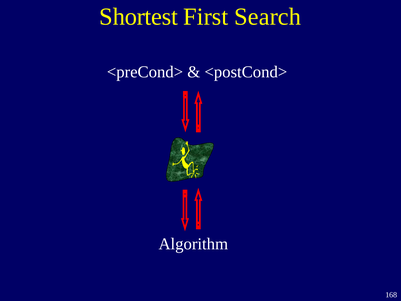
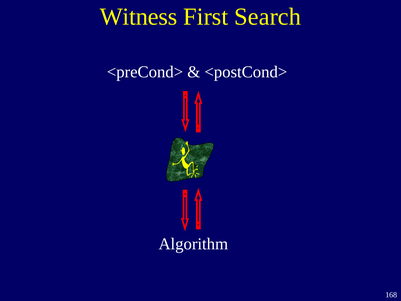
Shortest: Shortest -> Witness (139, 17)
